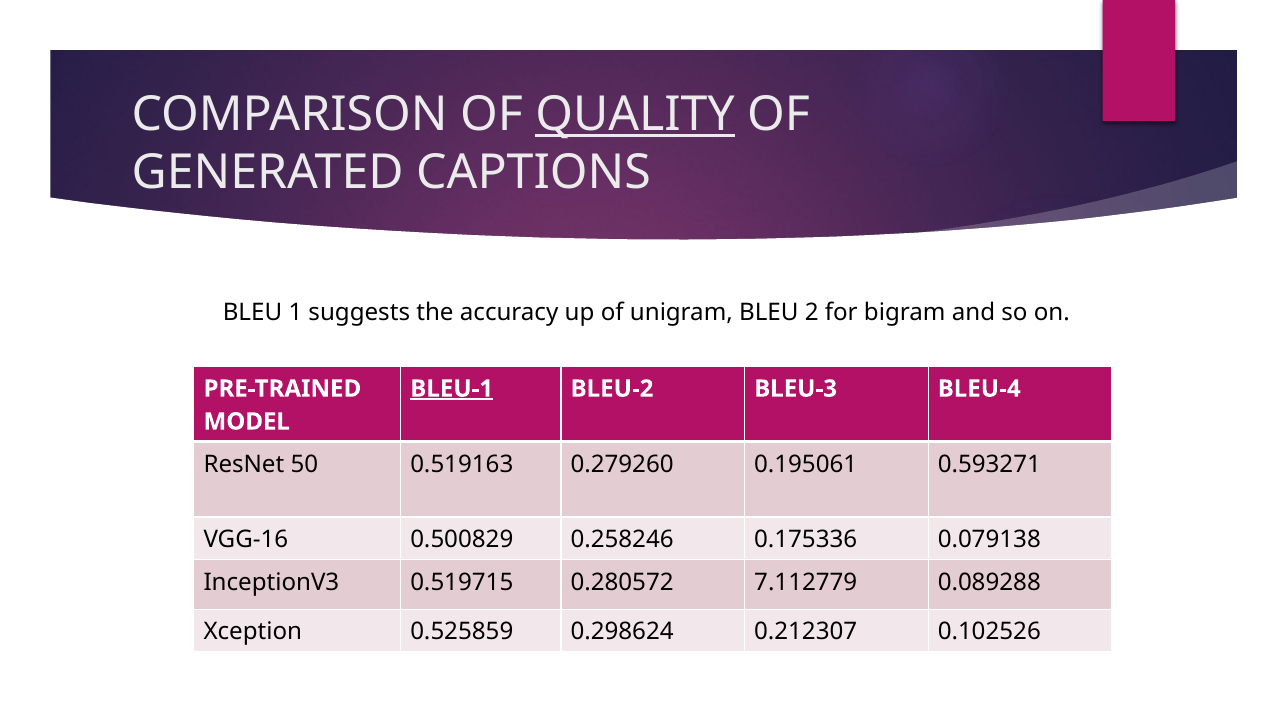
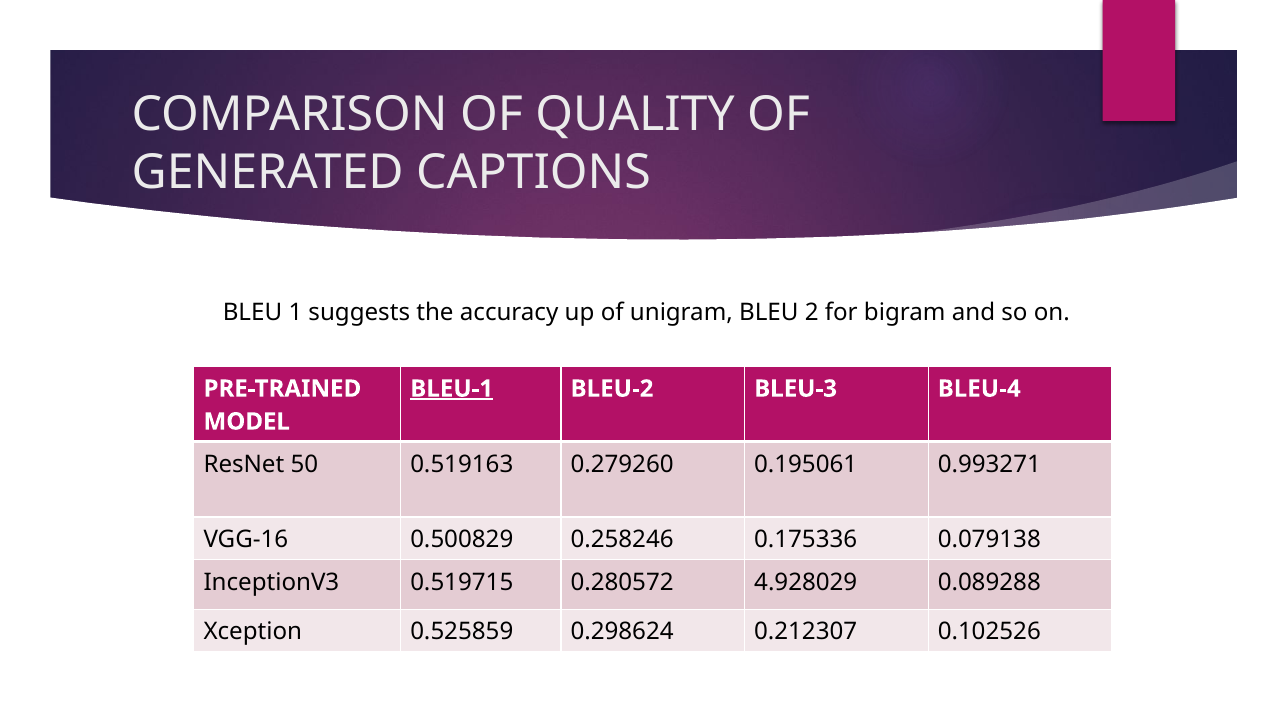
QUALITY underline: present -> none (635, 115)
0.593271: 0.593271 -> 0.993271 (989, 464)
7.112779: 7.112779 -> 4.928029 (806, 582)
